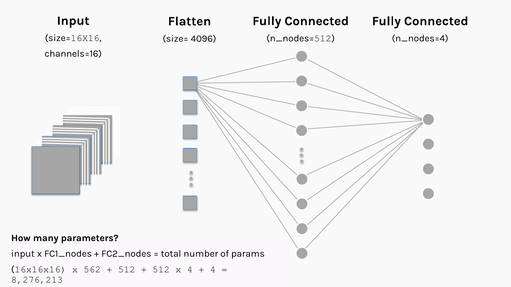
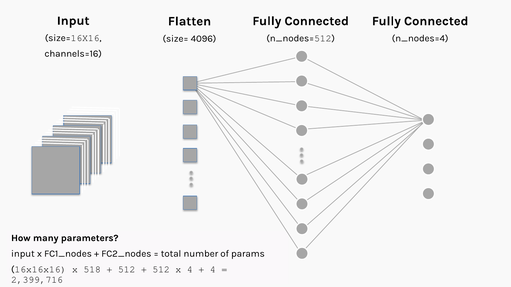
562: 562 -> 518 (92, 270)
8,276,213: 8,276,213 -> 2,399,716 (37, 280)
